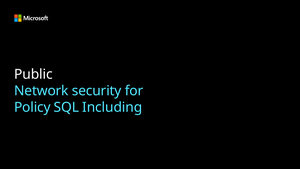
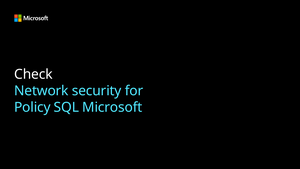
Public: Public -> Check (33, 74)
Including: Including -> Microsoft (112, 107)
